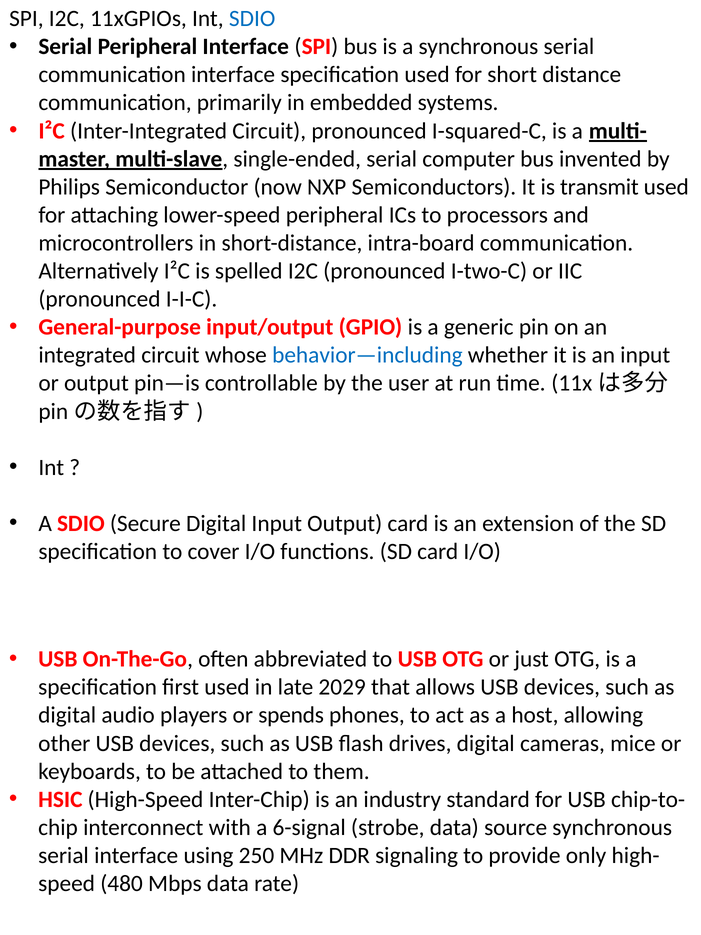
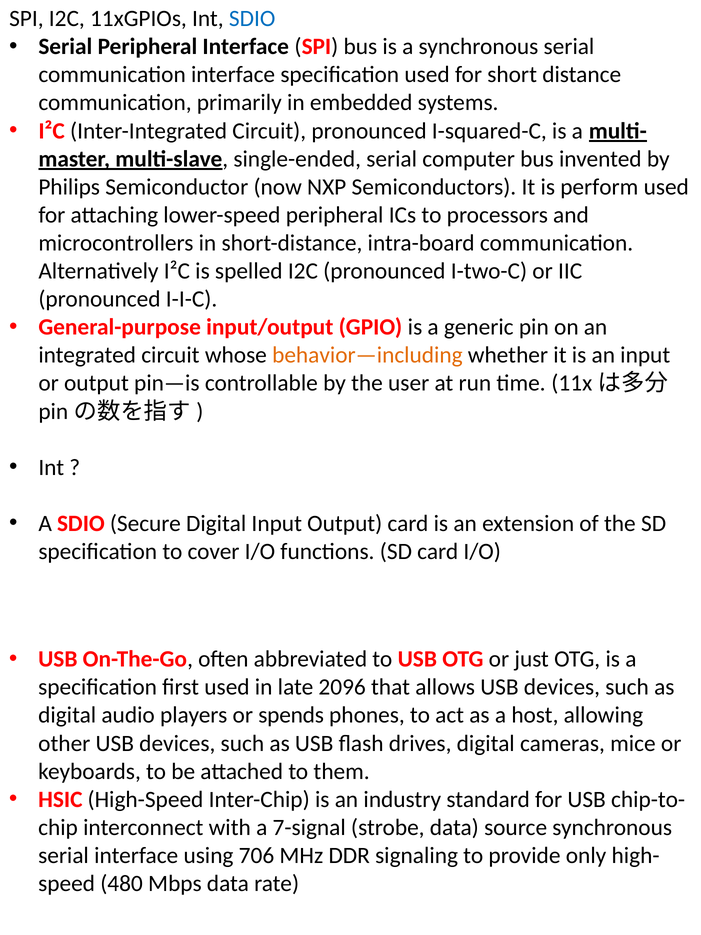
transmit: transmit -> perform (599, 187)
behavior—including colour: blue -> orange (367, 355)
2029: 2029 -> 2096 (342, 687)
6-signal: 6-signal -> 7-signal (309, 827)
250: 250 -> 706 (256, 855)
